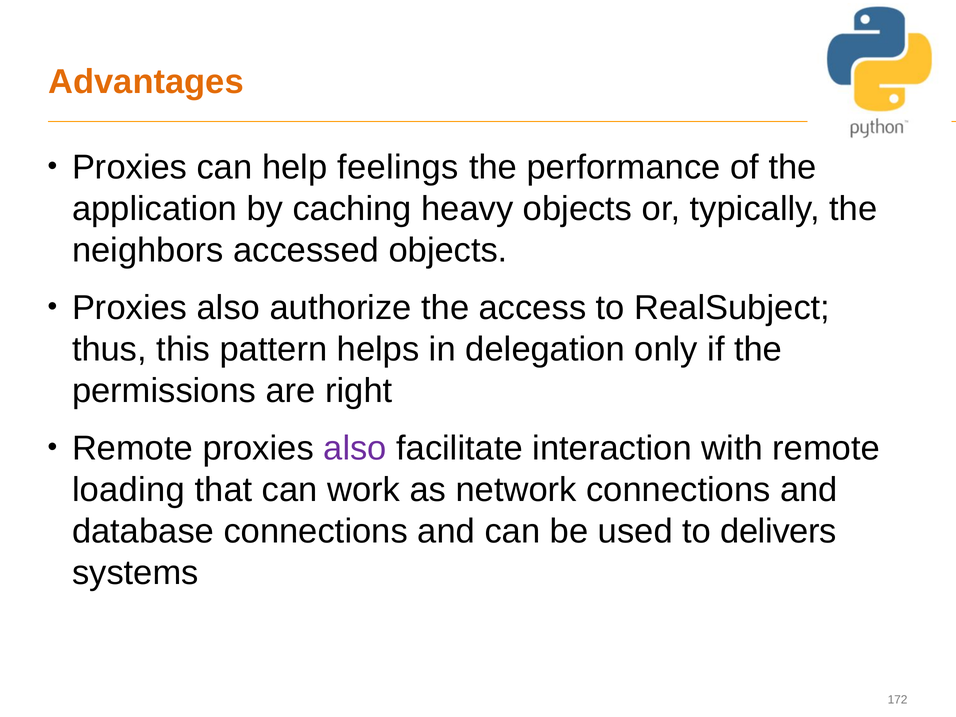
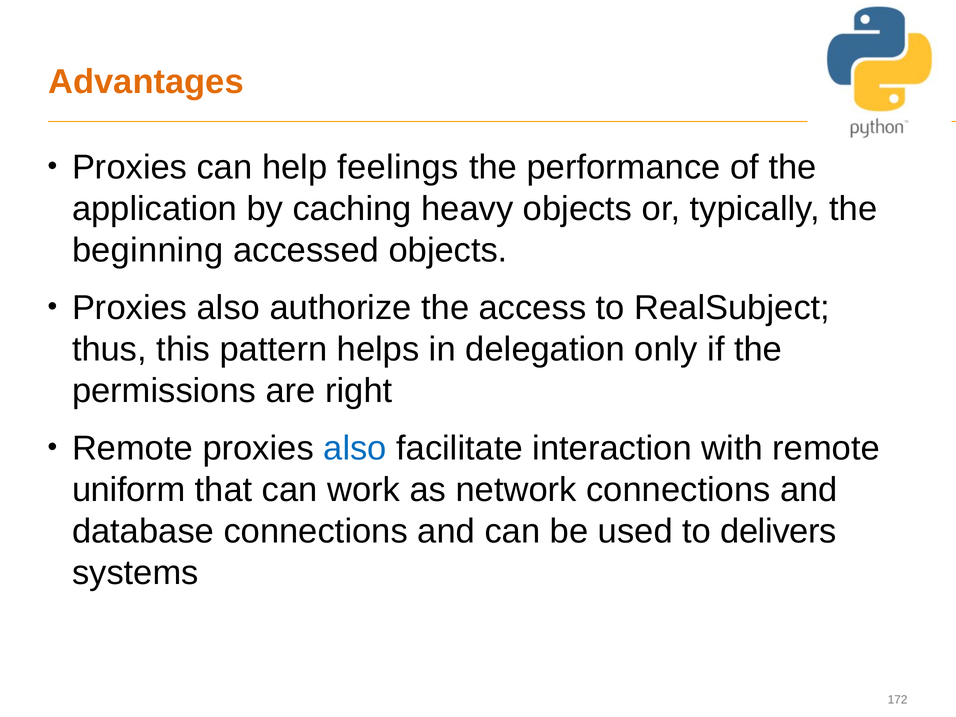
neighbors: neighbors -> beginning (148, 251)
also colour: purple -> blue (355, 449)
loading: loading -> uniform (129, 490)
